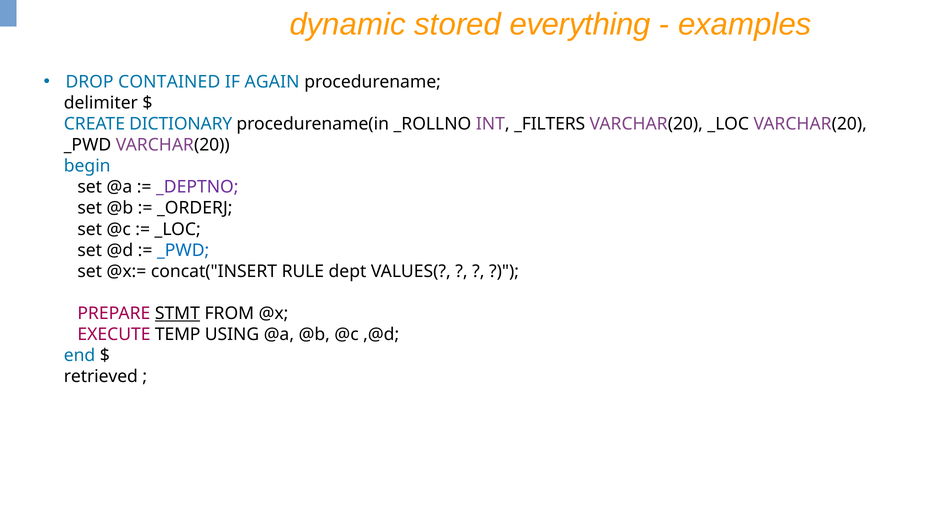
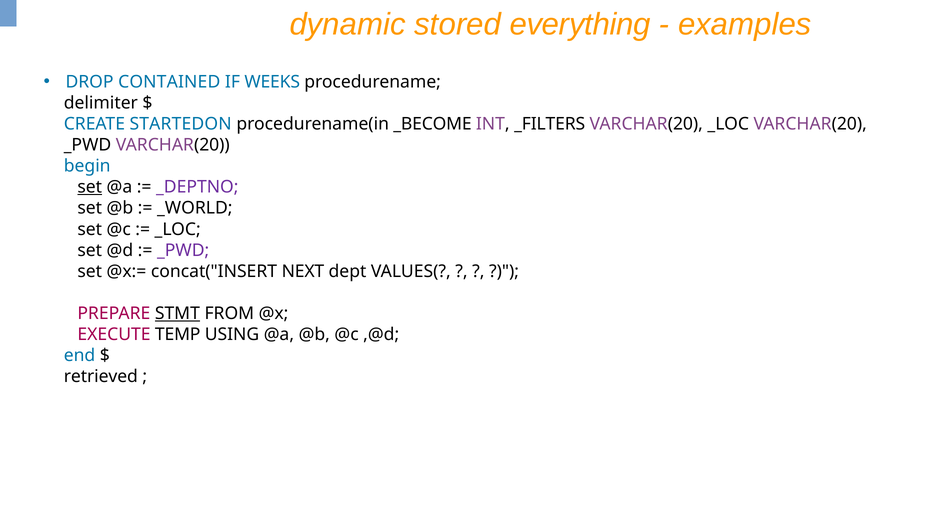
AGAIN: AGAIN -> WEEKS (272, 82)
DICTIONARY: DICTIONARY -> STARTEDON (181, 124)
_ROLLNO: _ROLLNO -> _BECOME (433, 124)
set underline: none -> present (90, 187)
_ORDERJ: _ORDERJ -> _WORLD (195, 208)
_PWD colour: blue -> purple (183, 250)
RULE: RULE -> NEXT (303, 272)
